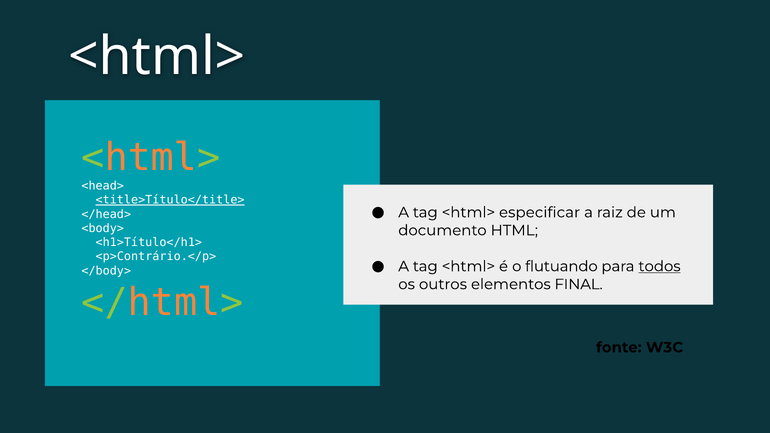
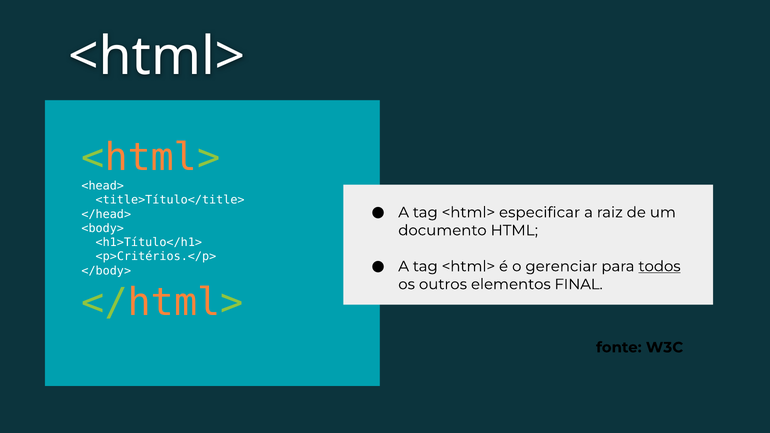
<title>Título</title> underline: present -> none (170, 200)
<p>Contrário.</p>: <p>Contrário.</p> -> <p>Critérios.</p> (156, 257)
flutuando: flutuando -> gerenciar (561, 266)
